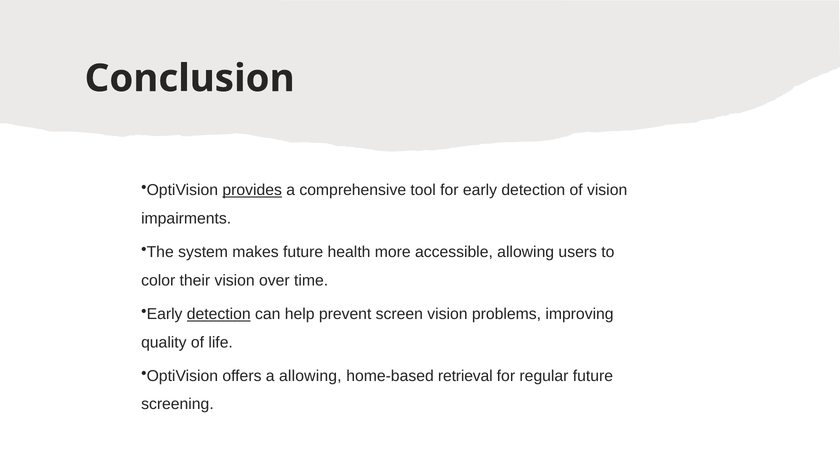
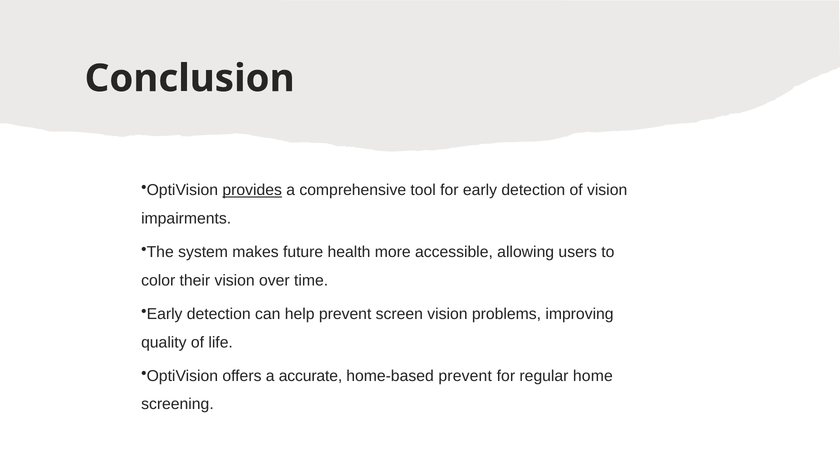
detection underline: present -> none (219, 314)
a allowing: allowing -> accurate (310, 376)
home-based retrieval: retrieval -> prevent (465, 376)
regular future: future -> home (593, 376)
